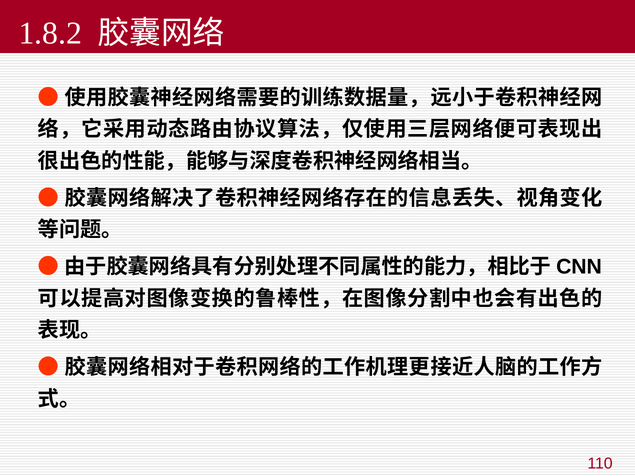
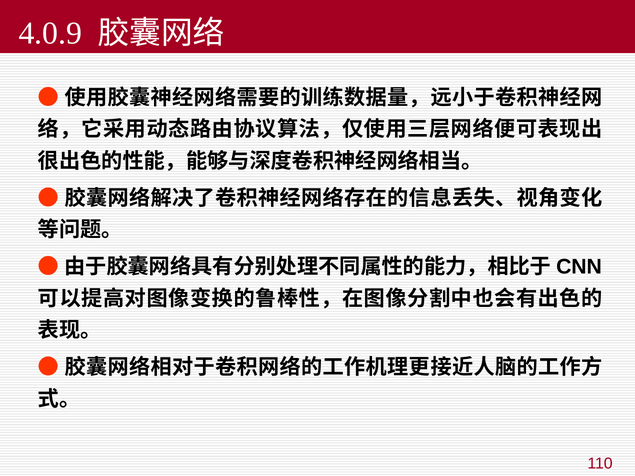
1.8.2: 1.8.2 -> 4.0.9 (50, 33)
